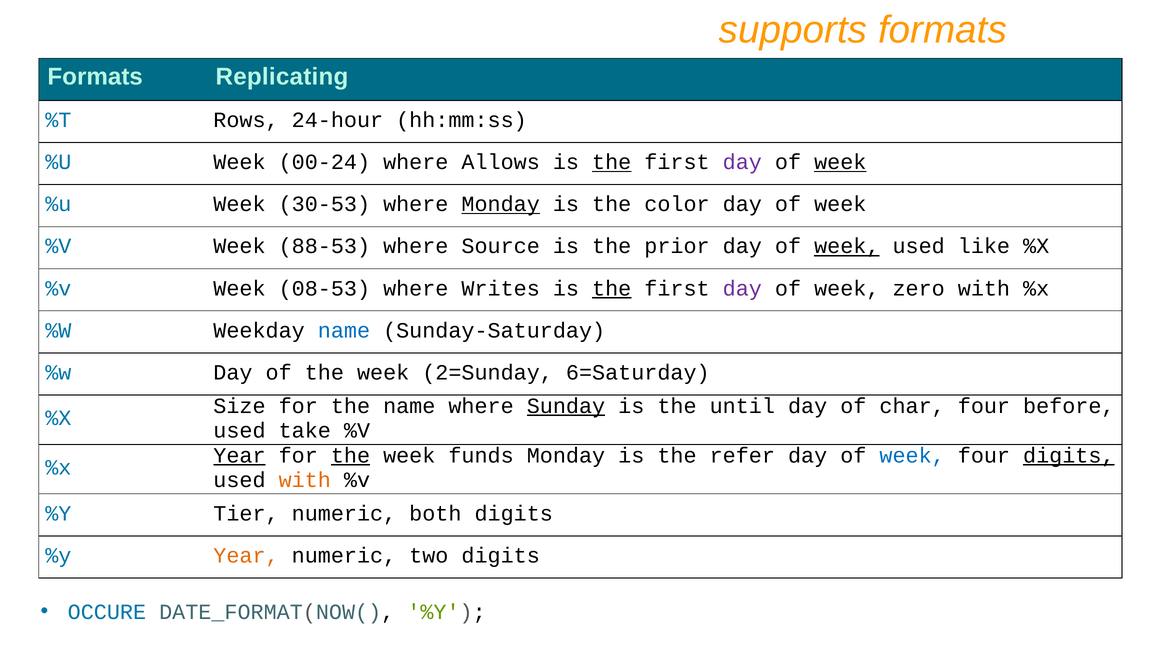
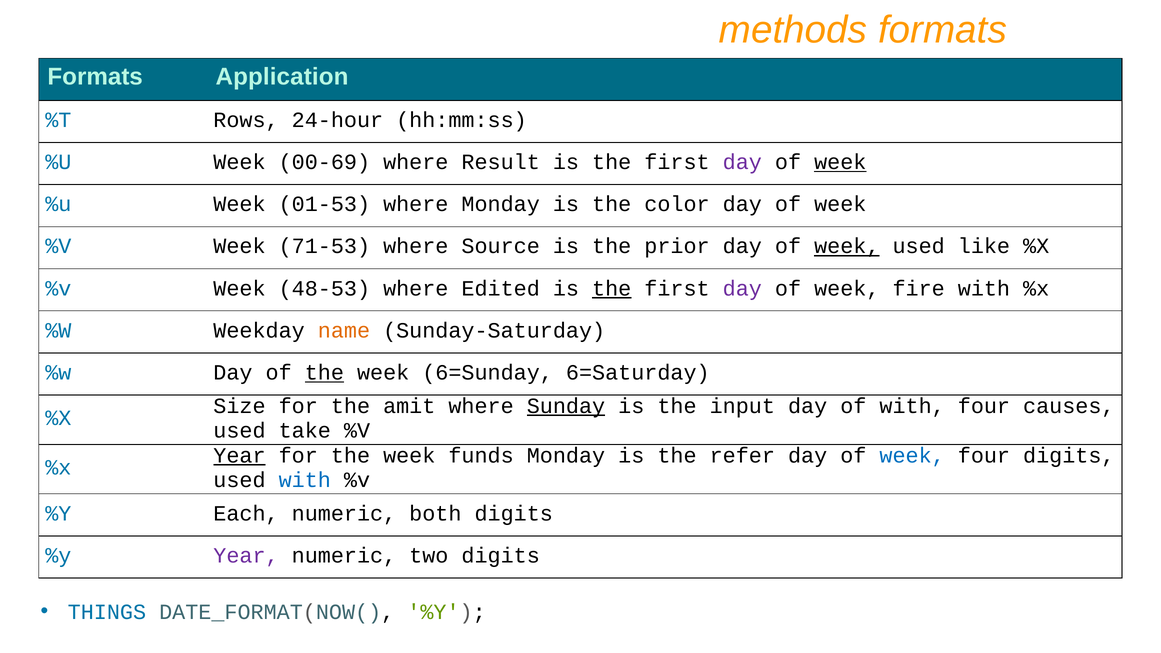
supports: supports -> methods (793, 30)
Replicating: Replicating -> Application (282, 77)
00-24: 00-24 -> 00-69 (324, 162)
Allows: Allows -> Result (501, 162)
the underline: present -> none (612, 162)
30-53: 30-53 -> 01-53 (324, 204)
Monday underline: present -> none (501, 204)
88-53: 88-53 -> 71-53 (324, 246)
08-53: 08-53 -> 48-53 (324, 288)
Writes: Writes -> Edited (501, 288)
zero: zero -> fire (919, 288)
name colour: blue -> orange (344, 331)
the underline: none -> present (324, 373)
2=Sunday: 2=Sunday -> 6=Sunday (488, 373)
the name: name -> amit (409, 406)
until: until -> input (742, 406)
of char: char -> with (912, 406)
before: before -> causes (1069, 406)
the underline: present -> none (350, 455)
digits underline: present -> none (1069, 455)
with colour: orange -> blue (305, 480)
Tier: Tier -> Each (246, 514)
Year colour: orange -> purple (246, 556)
OCCURE: OCCURE -> THINGS (107, 612)
